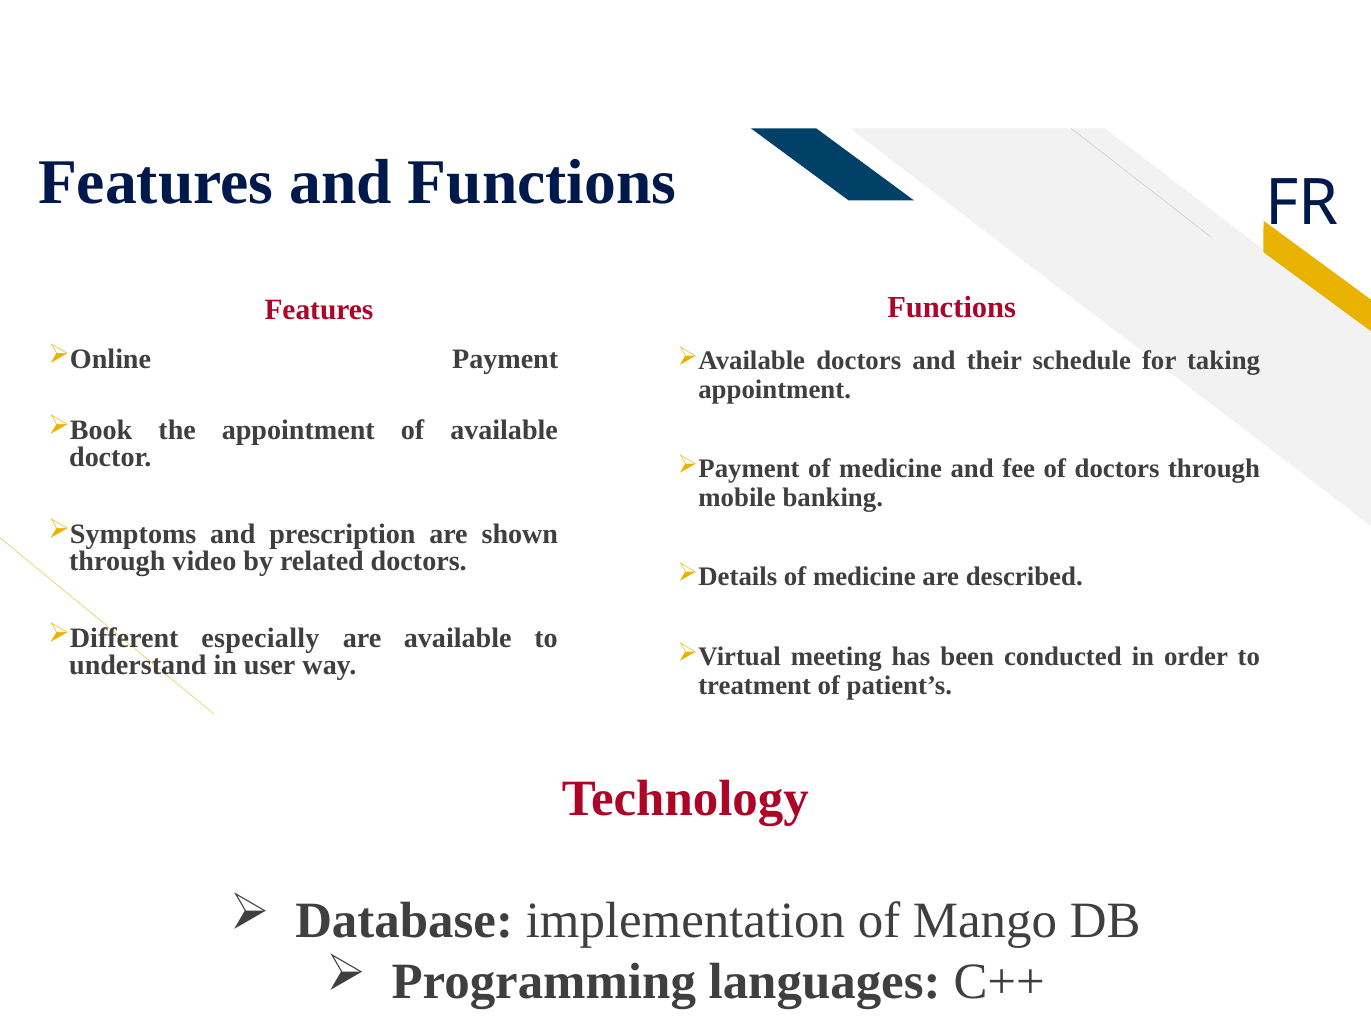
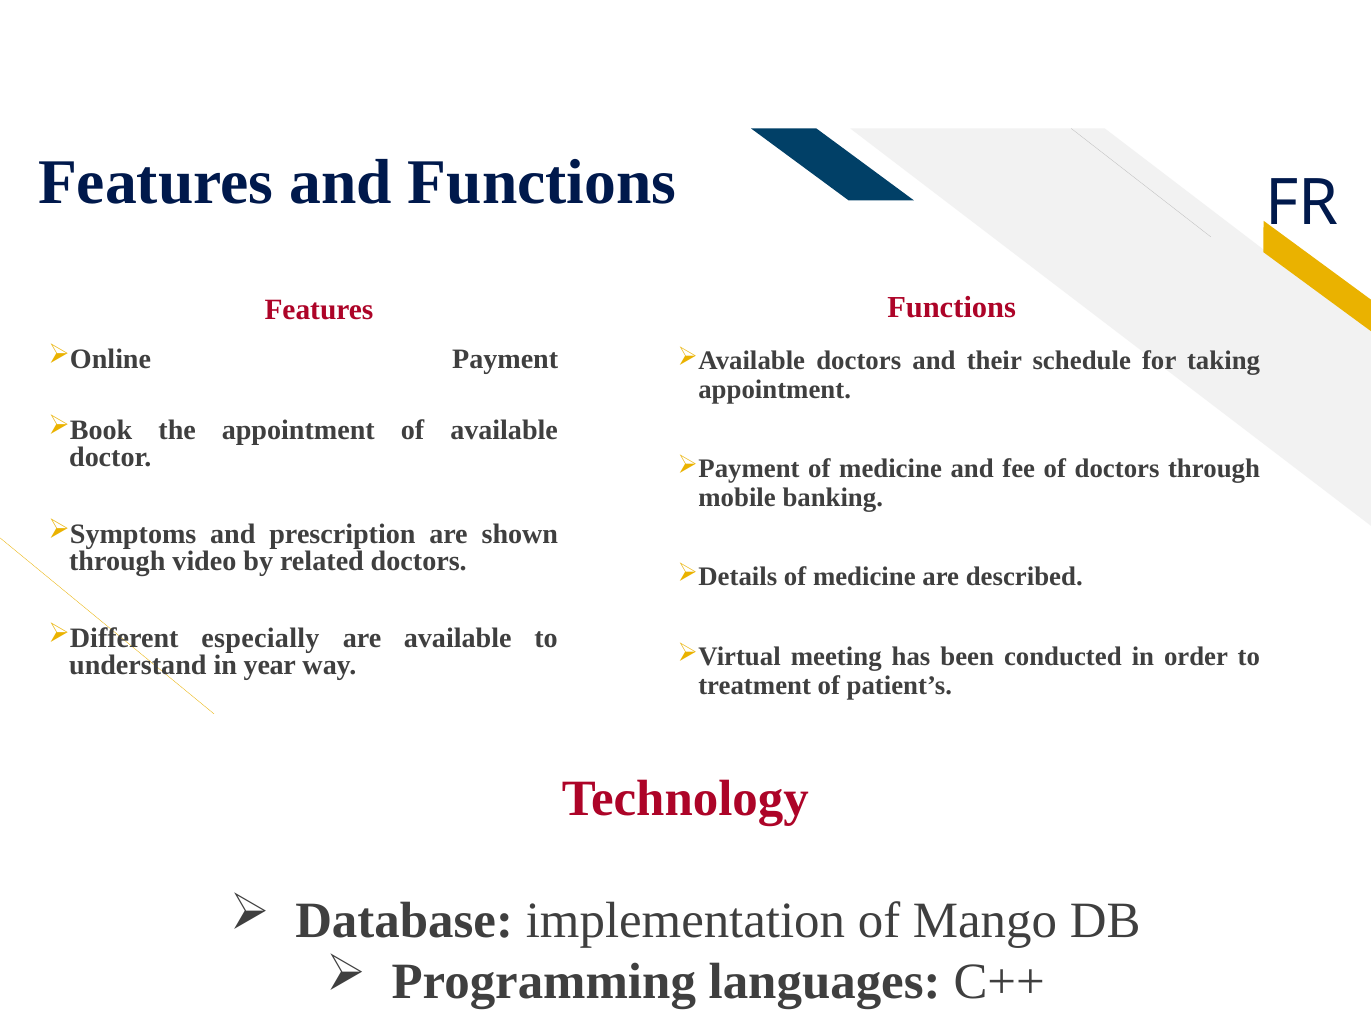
user: user -> year (270, 666)
